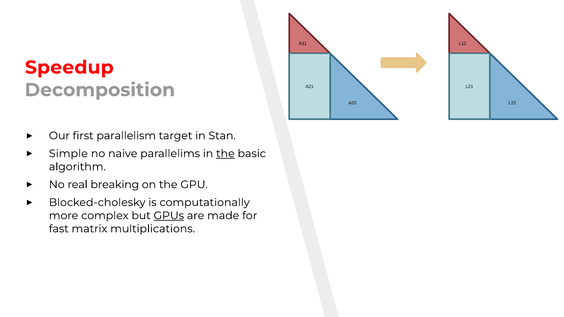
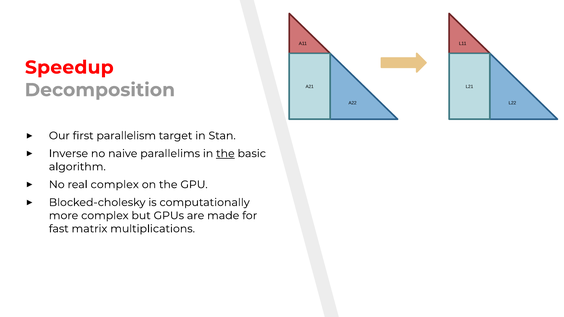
Simple: Simple -> Inverse (68, 154)
real breaking: breaking -> complex (115, 185)
GPUs underline: present -> none (169, 216)
